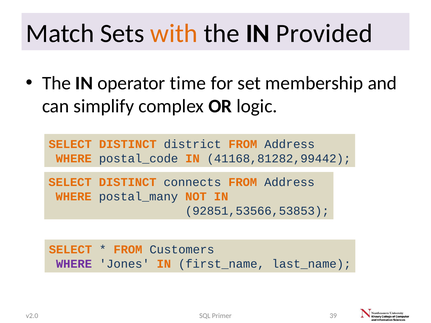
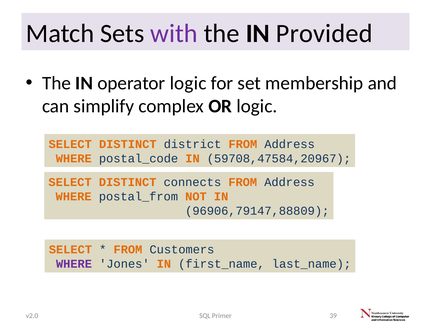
with colour: orange -> purple (174, 33)
operator time: time -> logic (188, 83)
41168,81282,99442: 41168,81282,99442 -> 59708,47584,20967 (279, 159)
postal_many: postal_many -> postal_from (138, 197)
92851,53566,53853: 92851,53566,53853 -> 96906,79147,88809 (257, 211)
